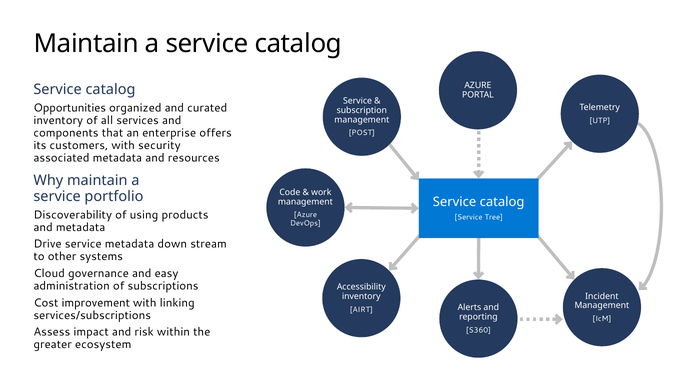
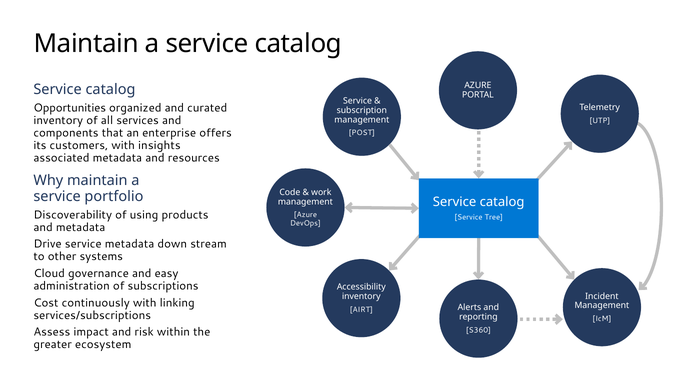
security: security -> insights (159, 145)
improvement: improvement -> continuously (96, 303)
